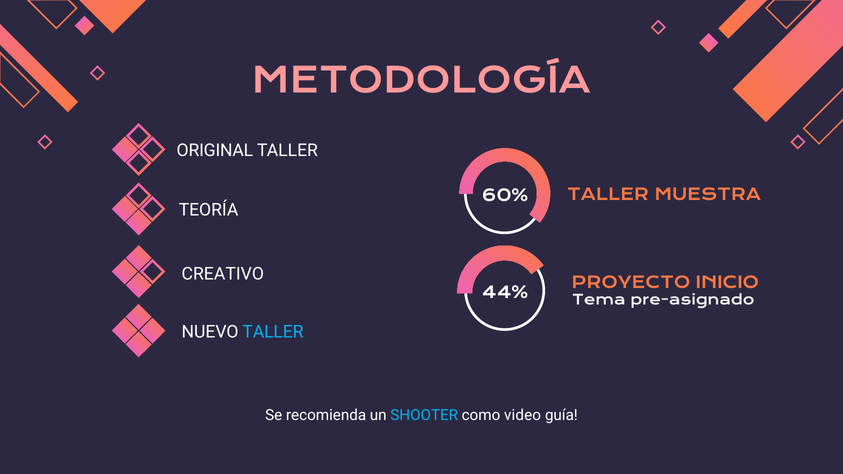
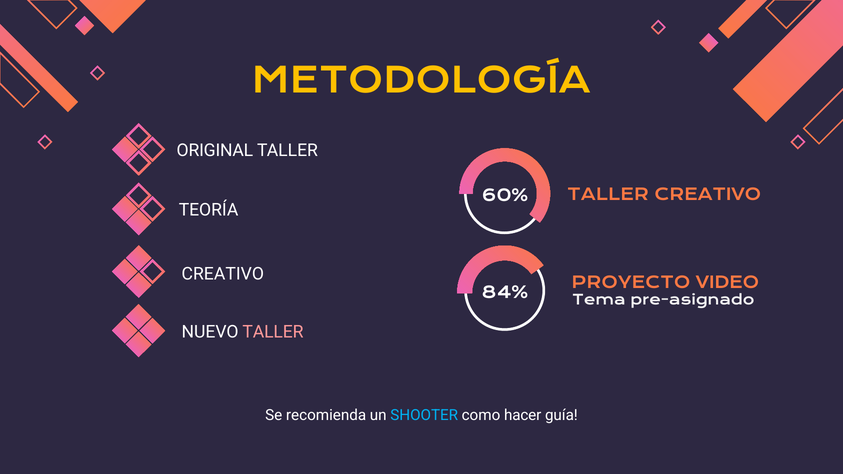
METODOLOGÍA colour: pink -> yellow (421, 81)
MUESTRA: MUESTRA -> CREATIVO (708, 195)
INICIO: INICIO -> VIDEO (727, 283)
44%: 44% -> 84% (505, 293)
TALLER colour: light blue -> pink (273, 332)
video: video -> hacer (523, 415)
